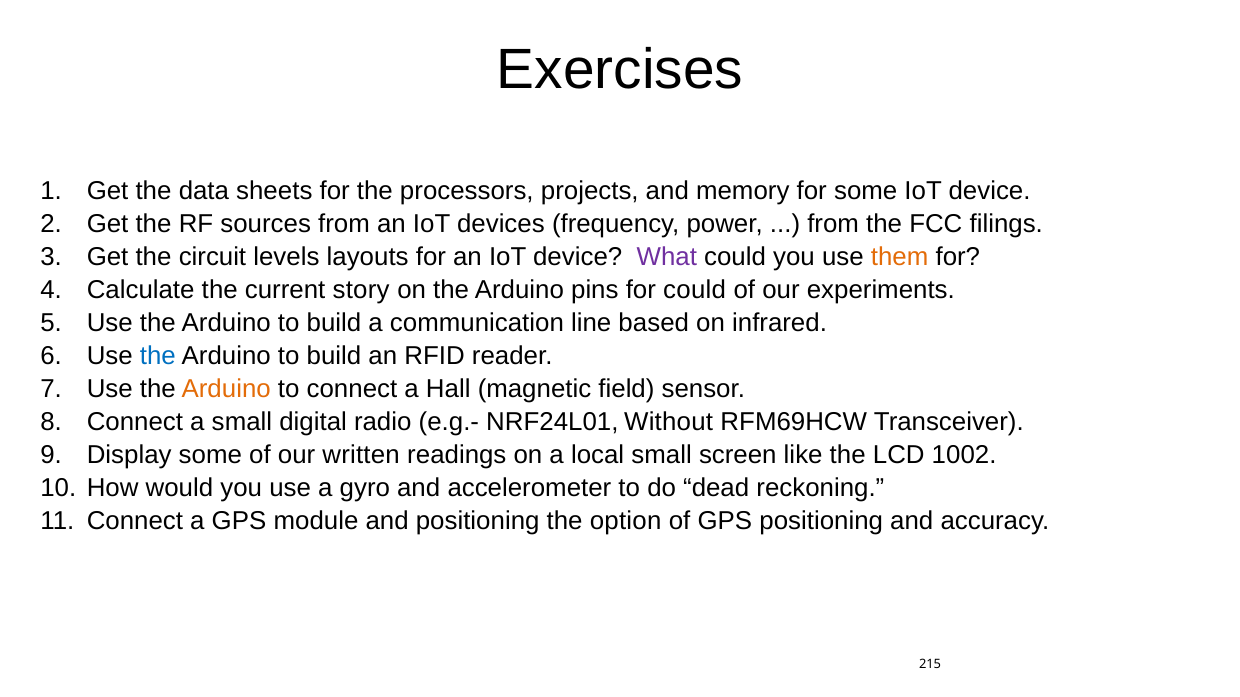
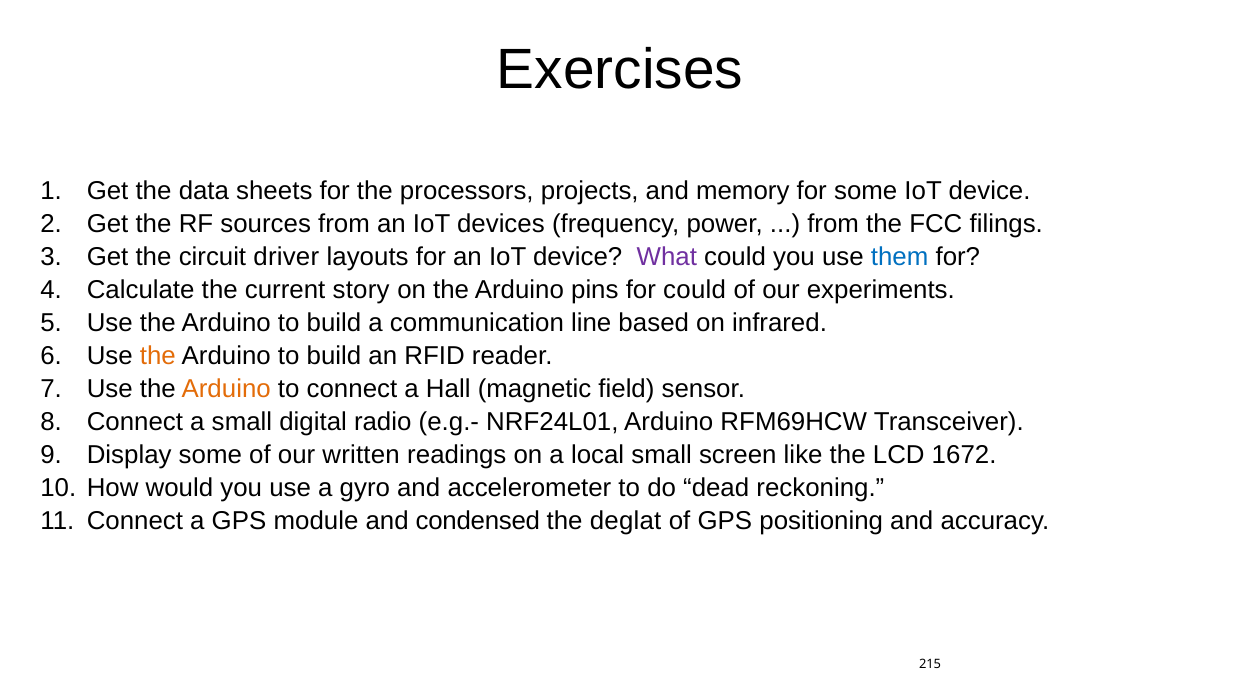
levels: levels -> driver (286, 257)
them colour: orange -> blue (900, 257)
the colour: blue -> orange (158, 356)
NRF24L01 Without: Without -> Arduino (669, 422)
1002: 1002 -> 1672 (964, 455)
and positioning: positioning -> condensed (478, 521)
option: option -> deglat (626, 521)
